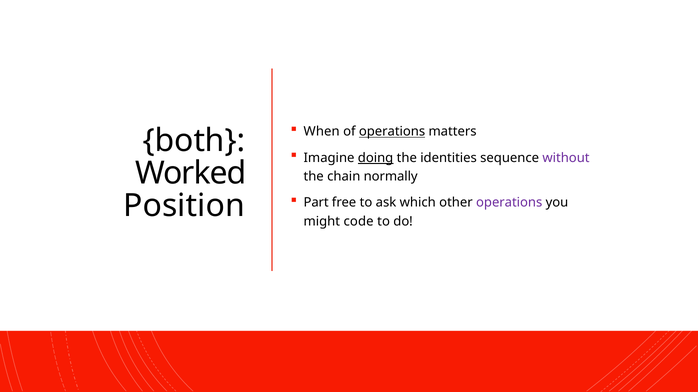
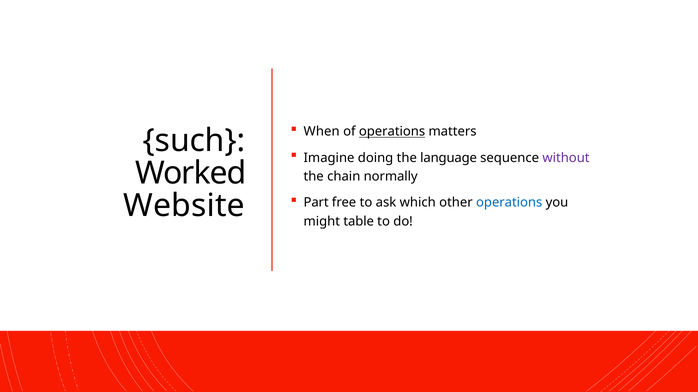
both: both -> such (194, 141)
doing underline: present -> none (376, 158)
identities: identities -> language (449, 158)
operations colour: purple -> blue (509, 203)
Position: Position -> Website (184, 206)
code: code -> table (359, 222)
